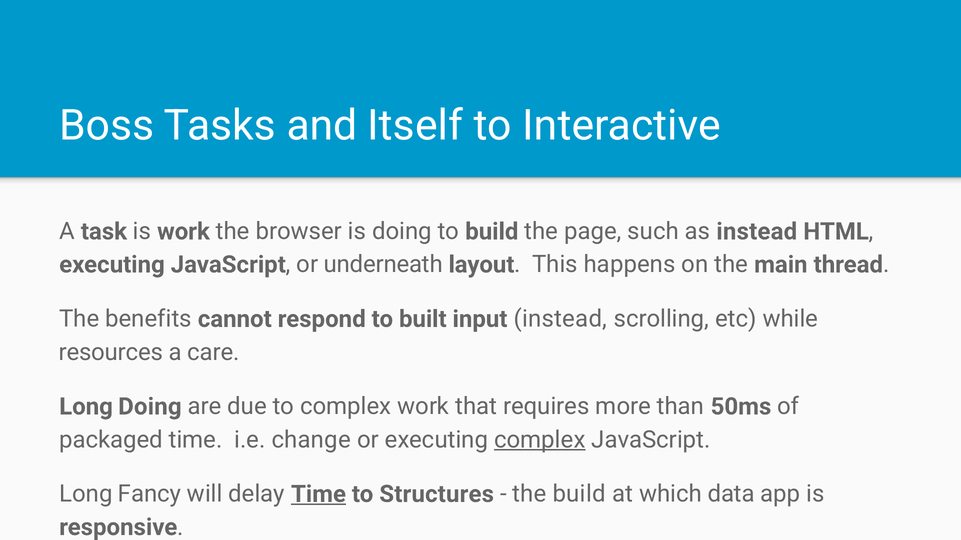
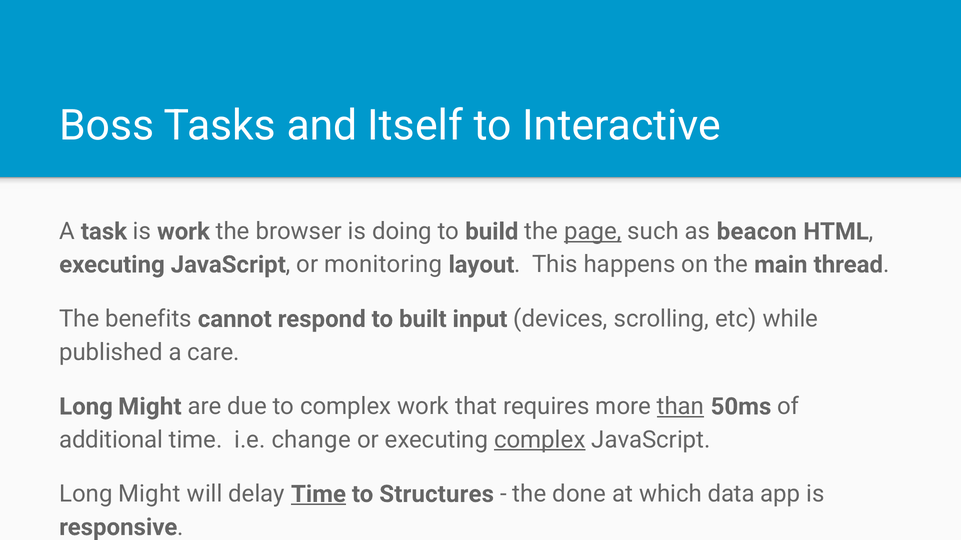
page underline: none -> present (593, 232)
as instead: instead -> beacon (757, 232)
underneath: underneath -> monitoring (383, 265)
input instead: instead -> devices (561, 319)
resources: resources -> published (111, 352)
Doing: Doing -> Might (150, 407)
than underline: none -> present (681, 407)
packaged: packaged -> additional (111, 440)
Fancy: Fancy -> Might (149, 495)
the build: build -> done (579, 495)
